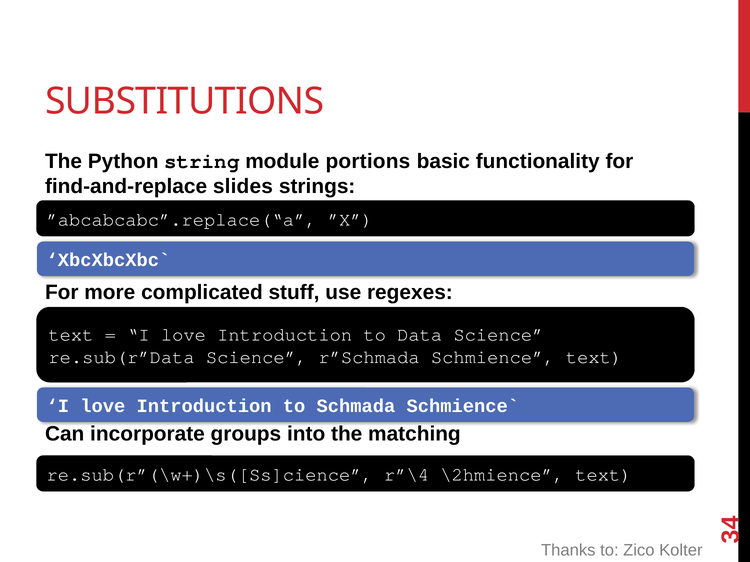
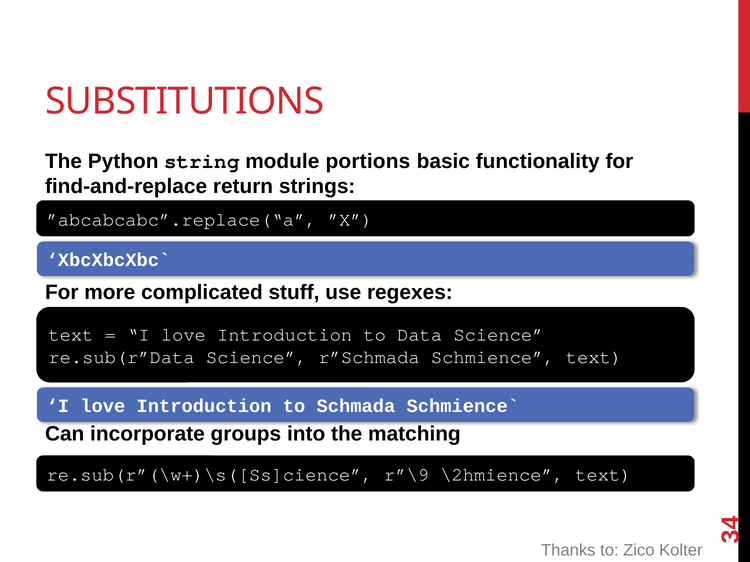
slides: slides -> return (243, 186)
r”\4: r”\4 -> r”\9 (407, 475)
